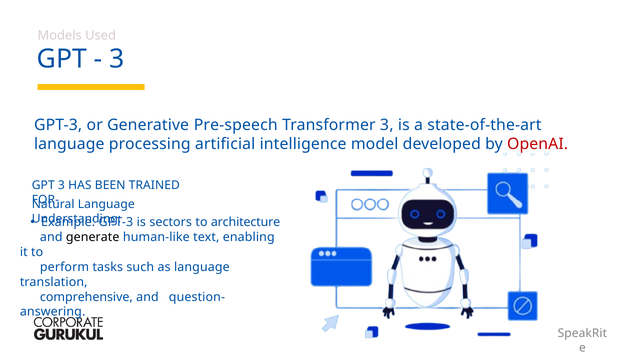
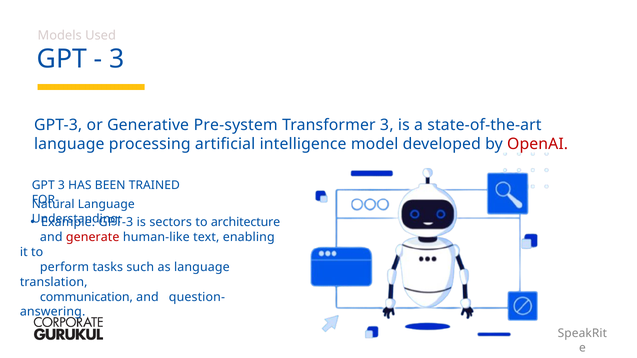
Pre-speech: Pre-speech -> Pre-system (236, 125)
generate colour: black -> red (93, 237)
comprehensive: comprehensive -> communication (86, 297)
